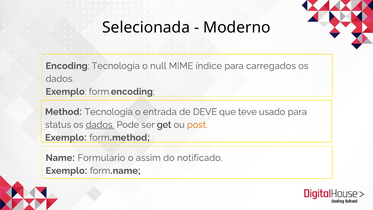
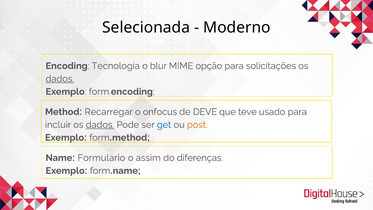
null: null -> blur (158, 66)
índice: índice -> opção (209, 66)
carregados: carregados -> solicitações (271, 66)
dados underline: none -> present (60, 79)
Method Tecnologia: Tecnologia -> Recarregar (109, 112)
entrada: entrada -> onfocus (160, 112)
status: status -> incluir (58, 125)
get colour: black -> blue (164, 125)
notificado: notificado -> diferenças (200, 158)
